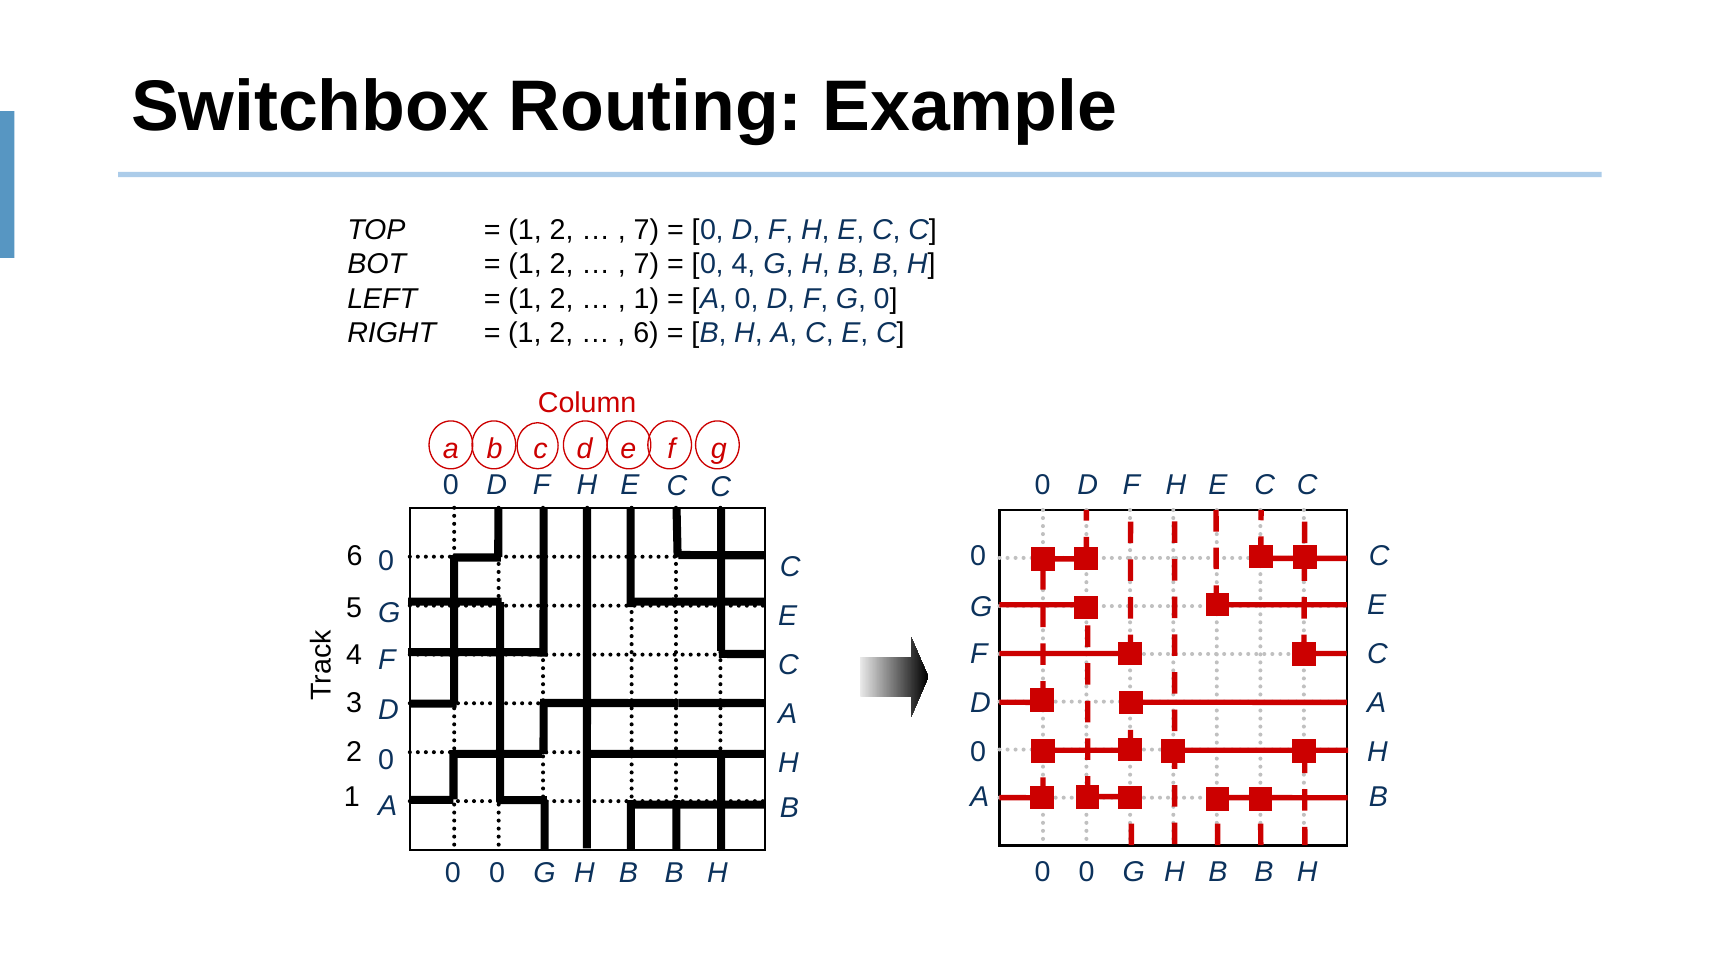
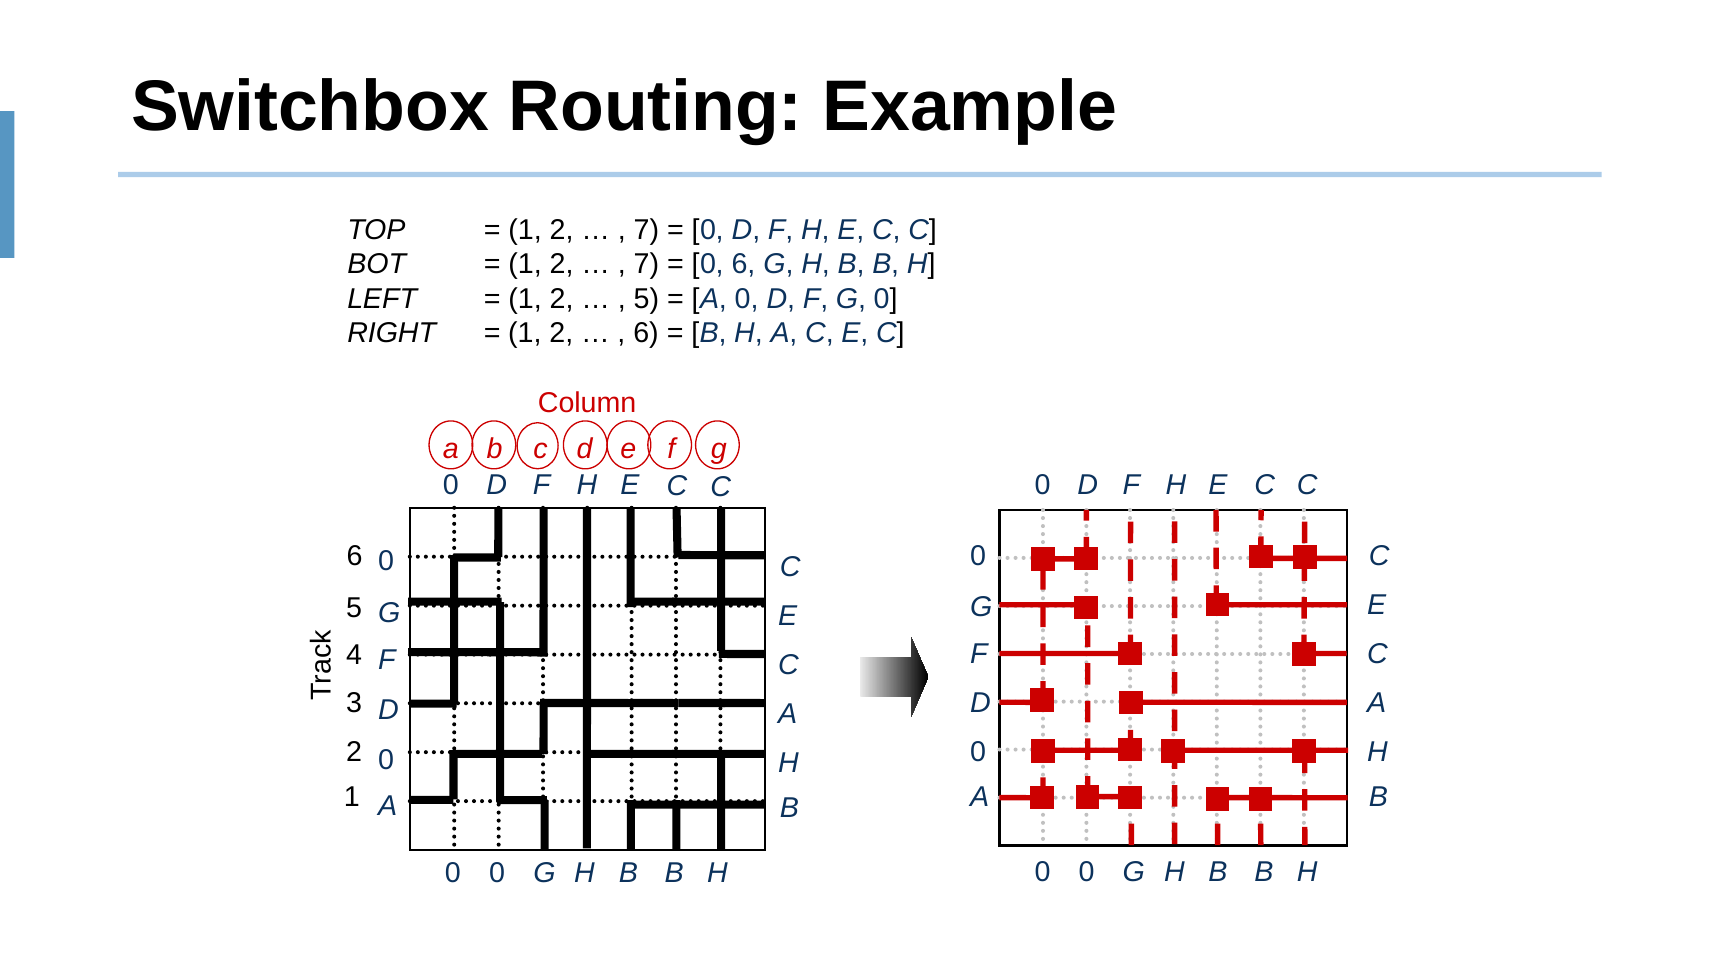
0 4: 4 -> 6 (743, 264)
1: 1 -> 5 (646, 299)
